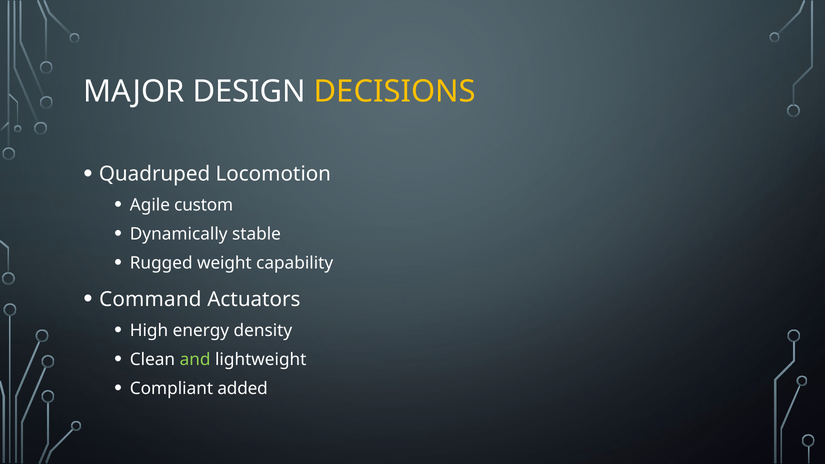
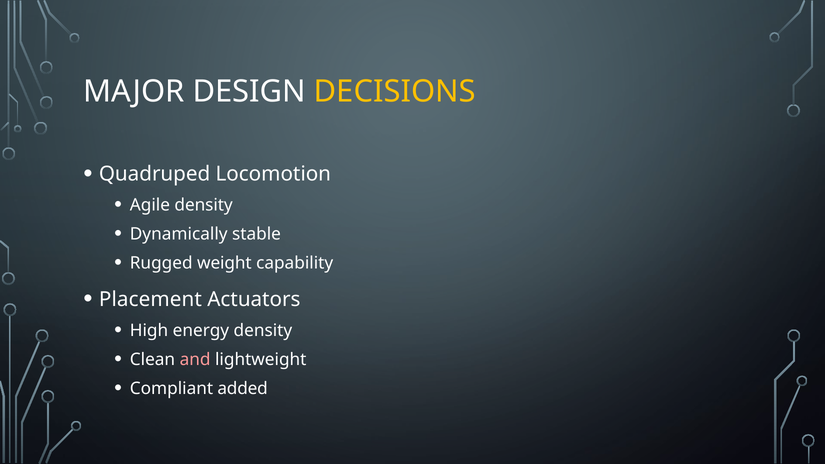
Agile custom: custom -> density (204, 205)
Command: Command -> Placement (150, 300)
and colour: light green -> pink (195, 360)
